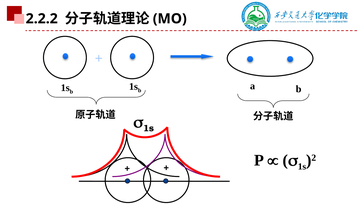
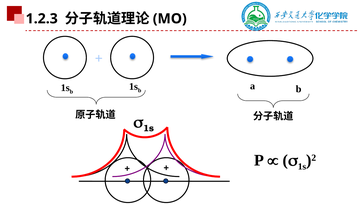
2.2.2: 2.2.2 -> 1.2.3 (42, 19)
